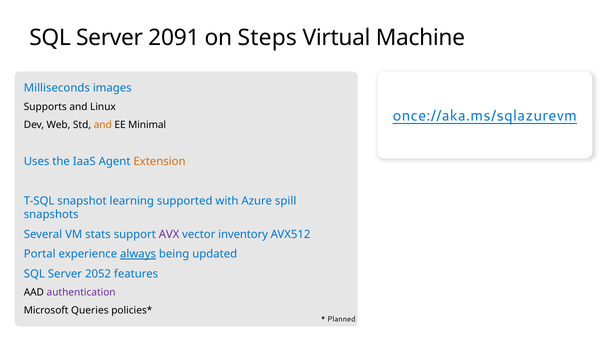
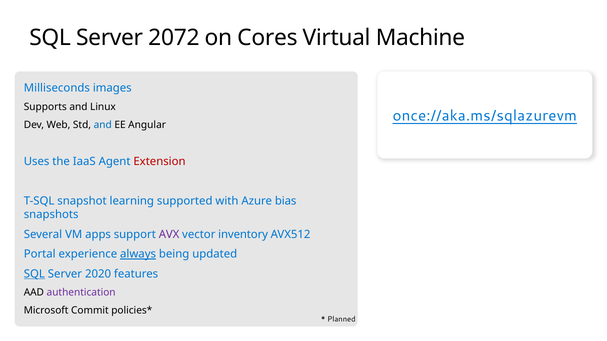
2091: 2091 -> 2072 (174, 38)
Steps: Steps -> Cores (267, 38)
and colour: orange -> blue (103, 125)
Minimal: Minimal -> Angular (147, 125)
Extension colour: orange -> red (159, 162)
spill: spill -> bias (286, 201)
stats: stats -> apps (98, 235)
SQL underline: none -> present (34, 274)
2052: 2052 -> 2020 (98, 274)
Queries: Queries -> Commit (90, 311)
